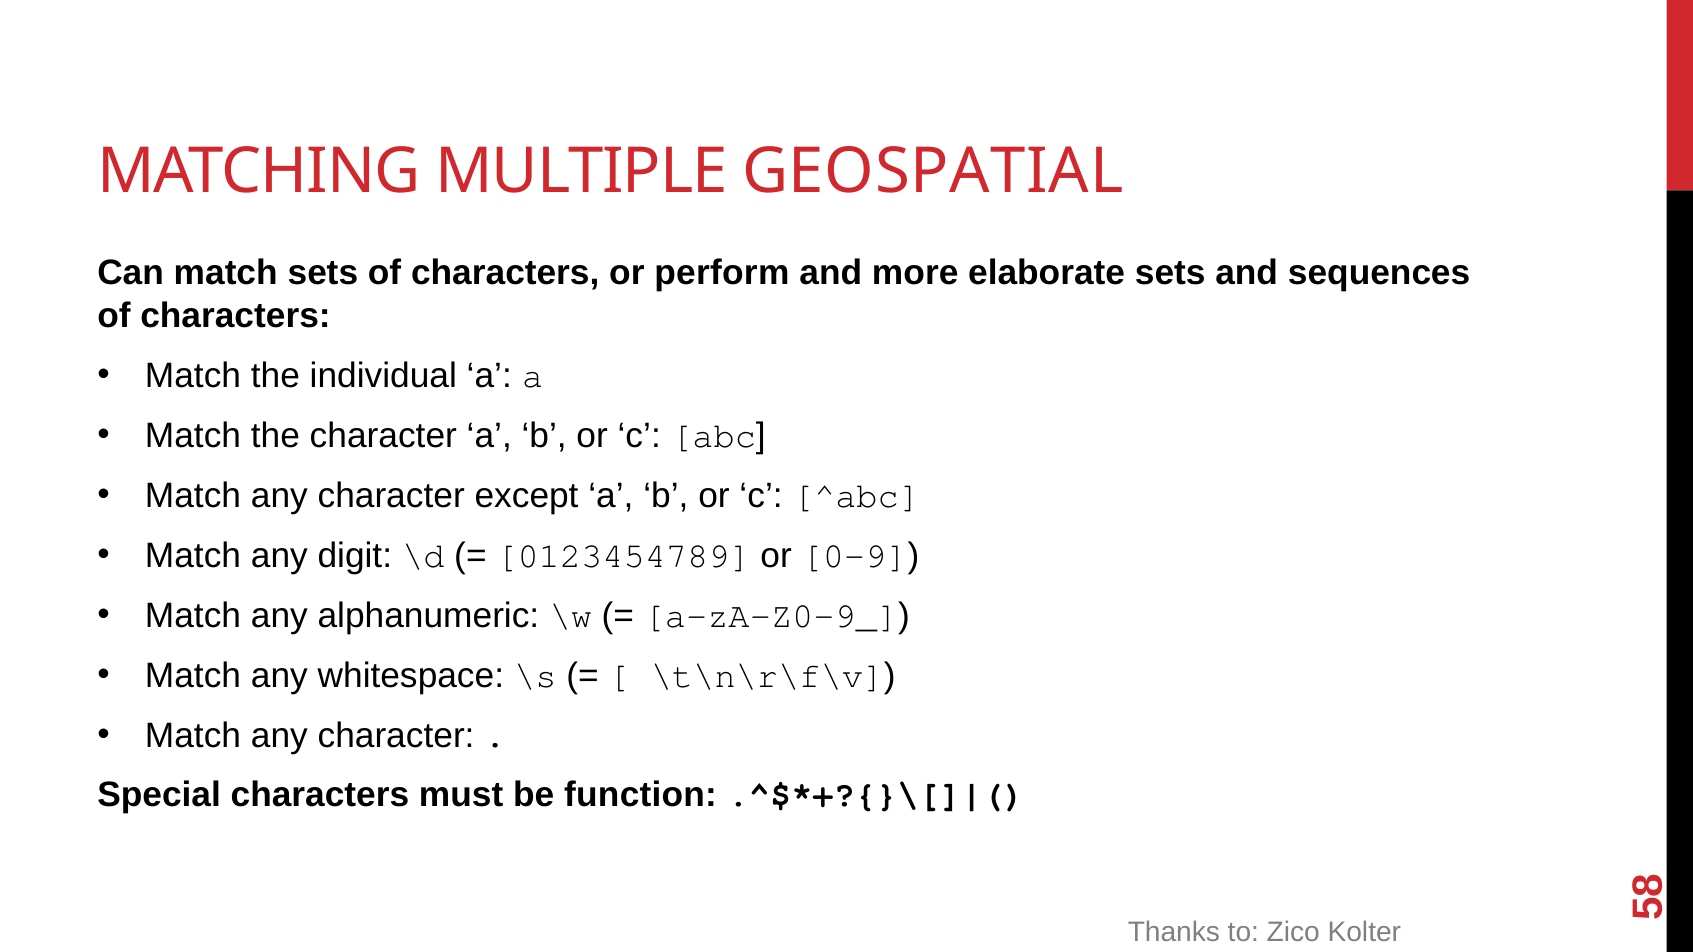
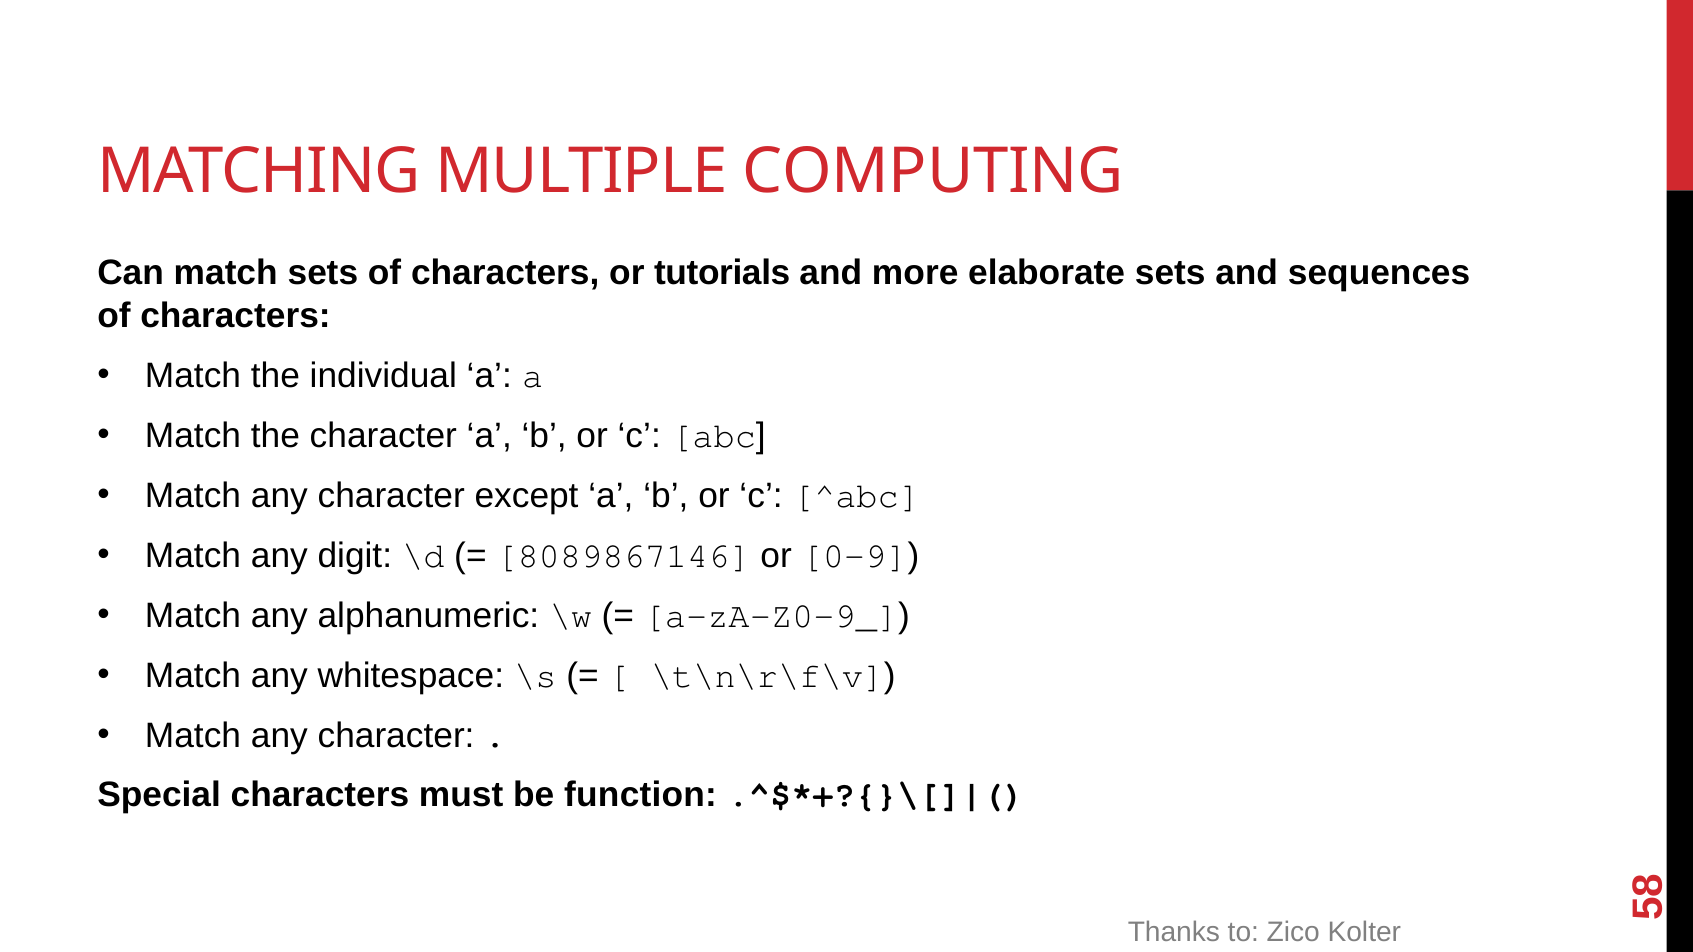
GEOSPATIAL: GEOSPATIAL -> COMPUTING (933, 172)
perform: perform -> tutorials (722, 273)
0123454789: 0123454789 -> 8089867146 (624, 556)
